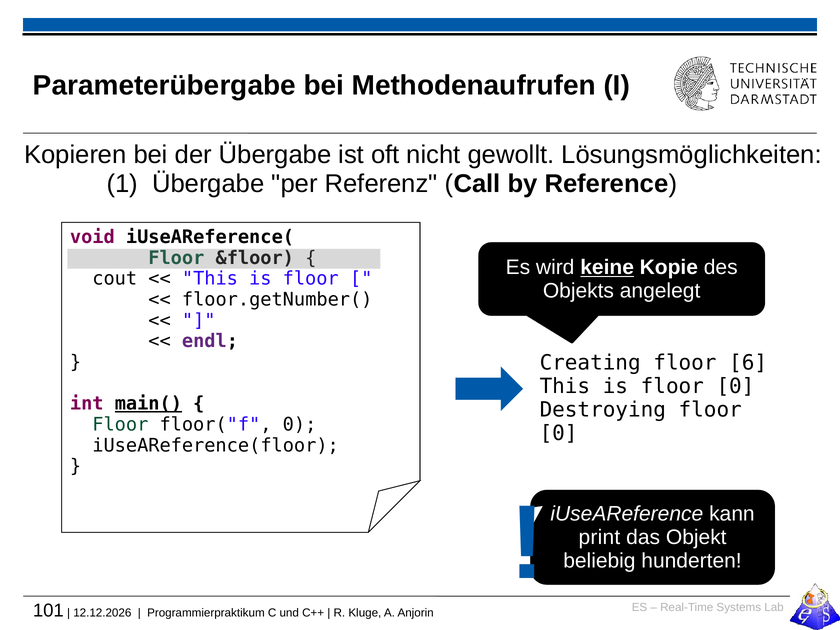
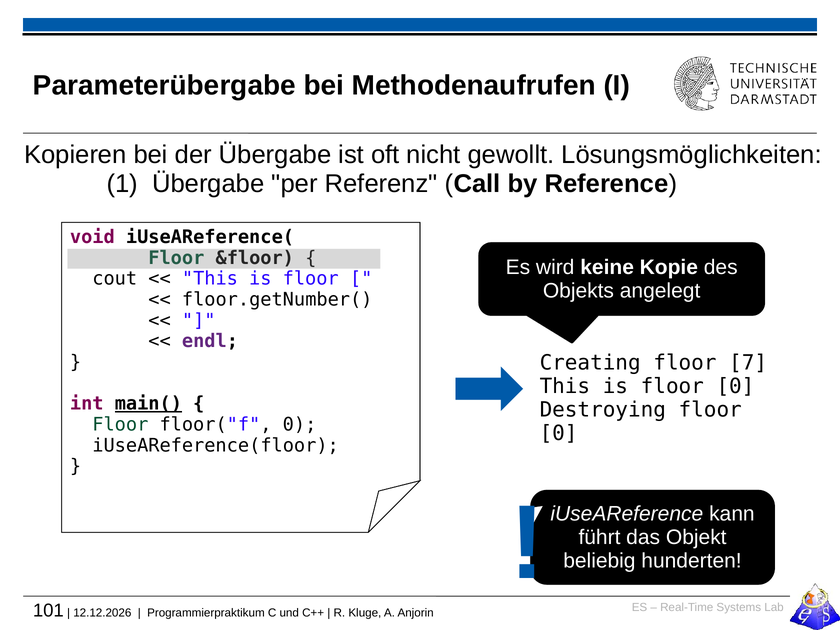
keine underline: present -> none (607, 267)
6: 6 -> 7 (748, 363)
print: print -> führt (599, 537)
